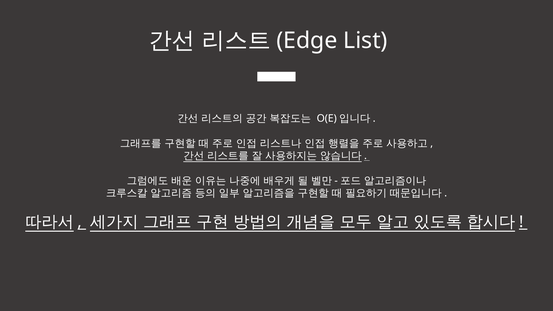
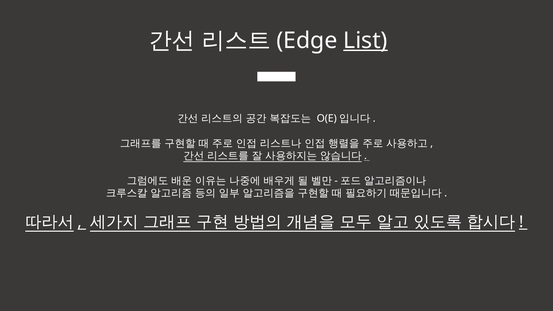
List underline: none -> present (365, 40)
